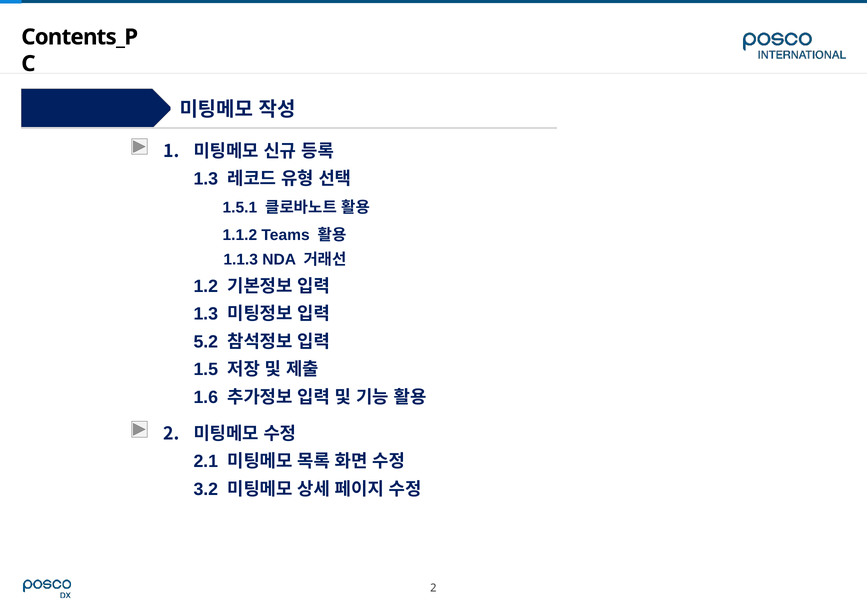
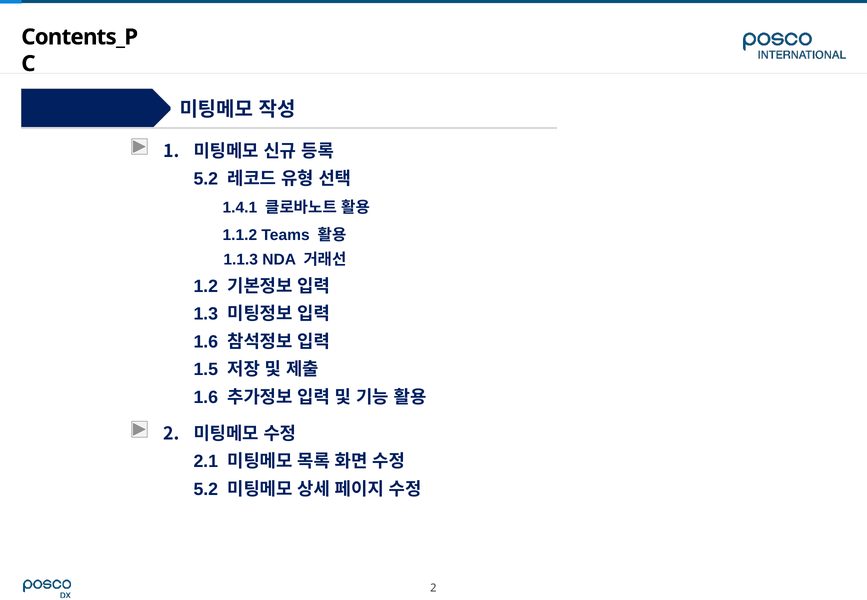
1.3: 1.3 -> 5.2 (206, 179)
1.5.1: 1.5.1 -> 1.4.1 (240, 208)
5.2: 5.2 -> 1.6 (206, 342)
3.2: 3.2 -> 5.2 (206, 489)
